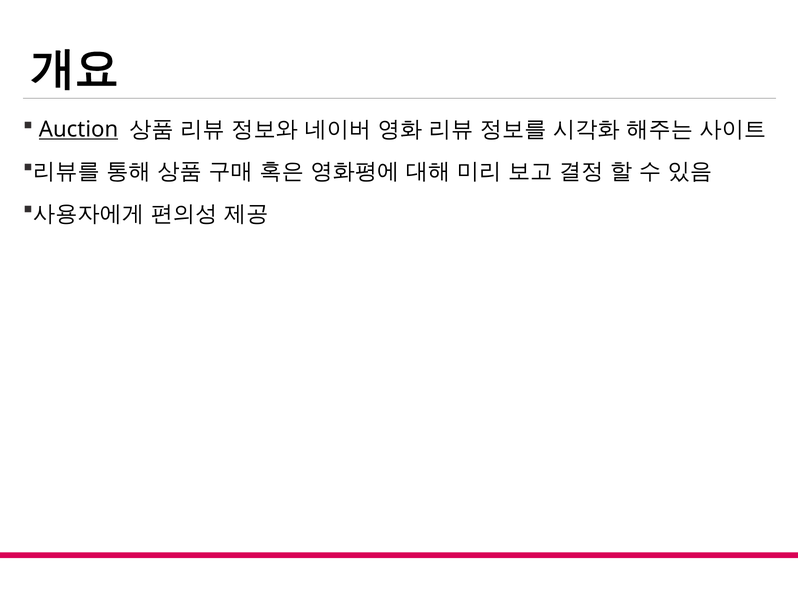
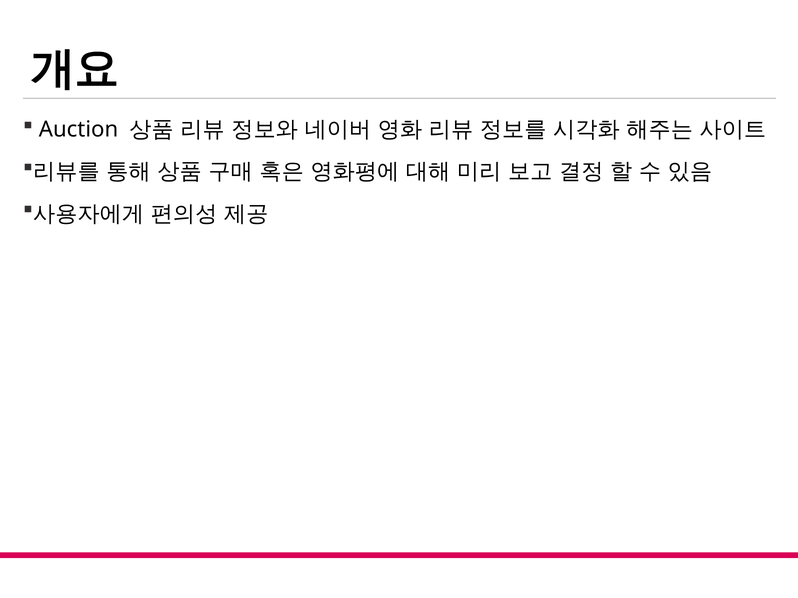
Auction underline: present -> none (79, 130)
